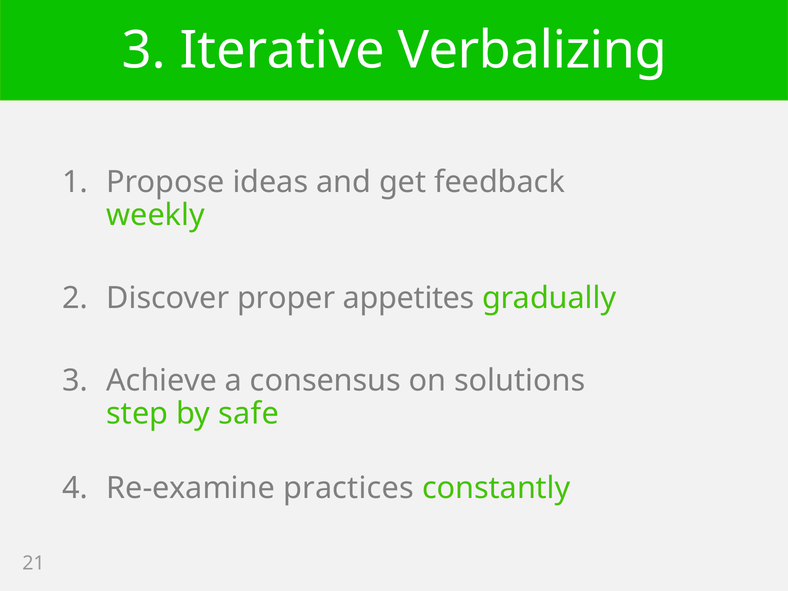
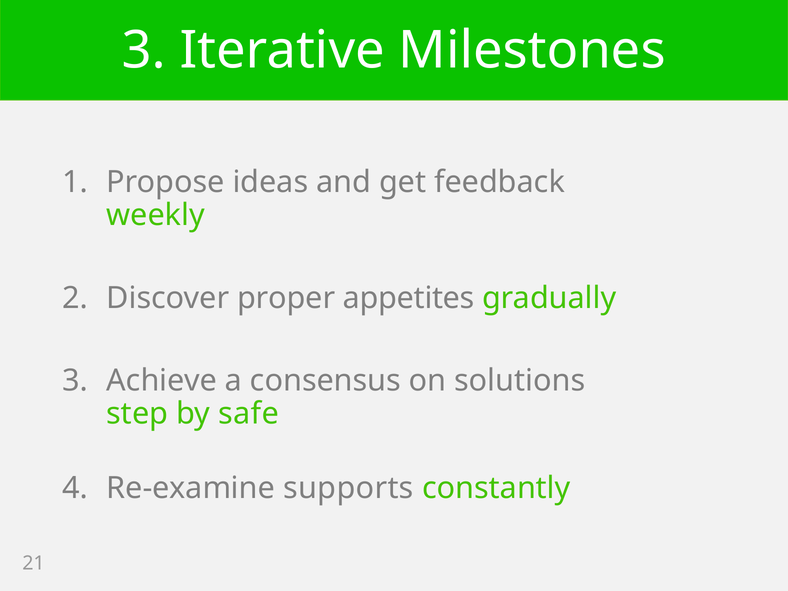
Verbalizing: Verbalizing -> Milestones (532, 51)
practices: practices -> supports (348, 488)
